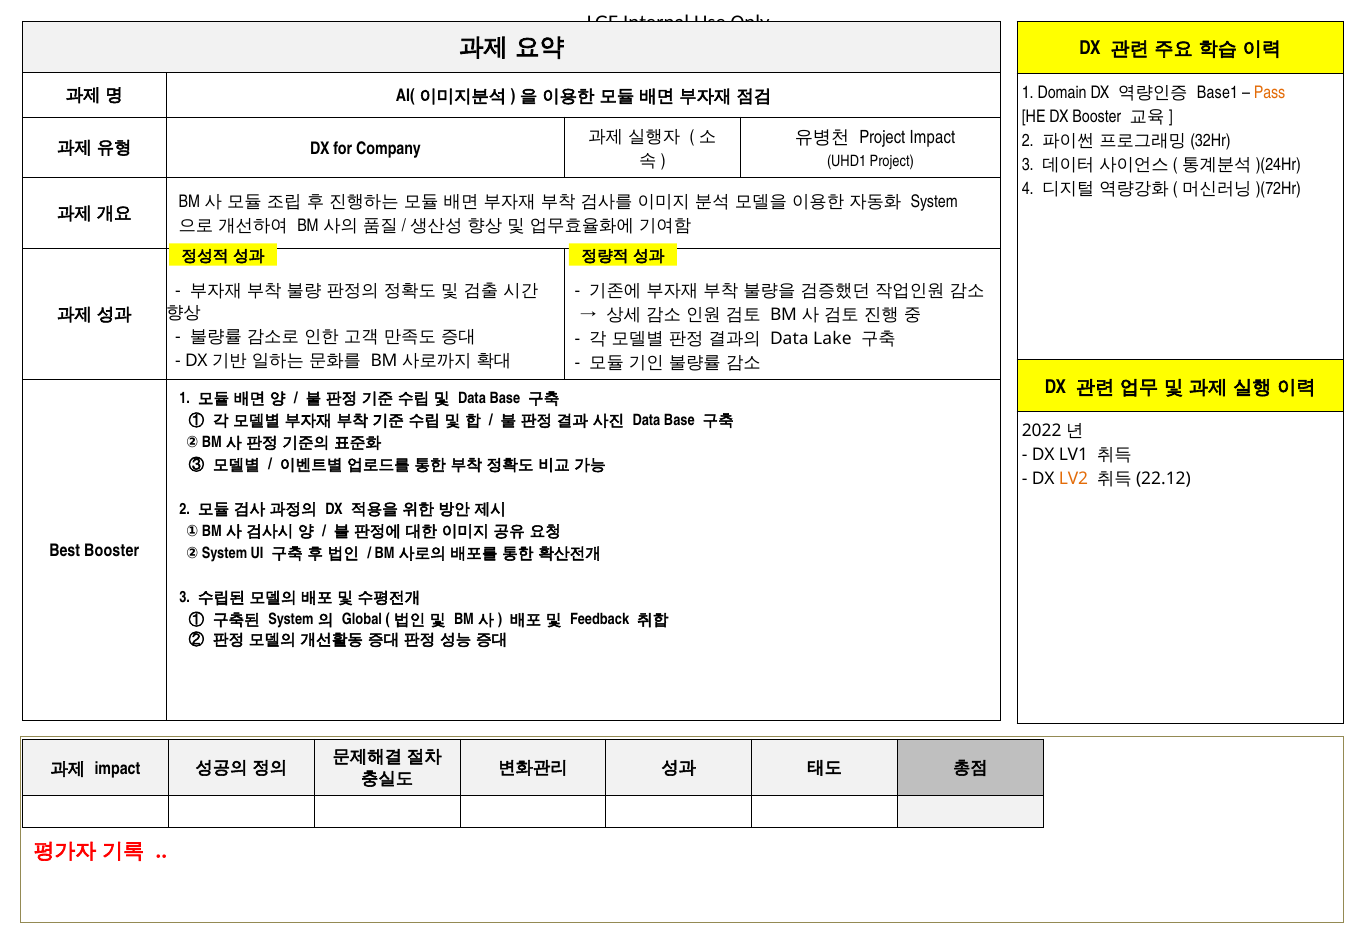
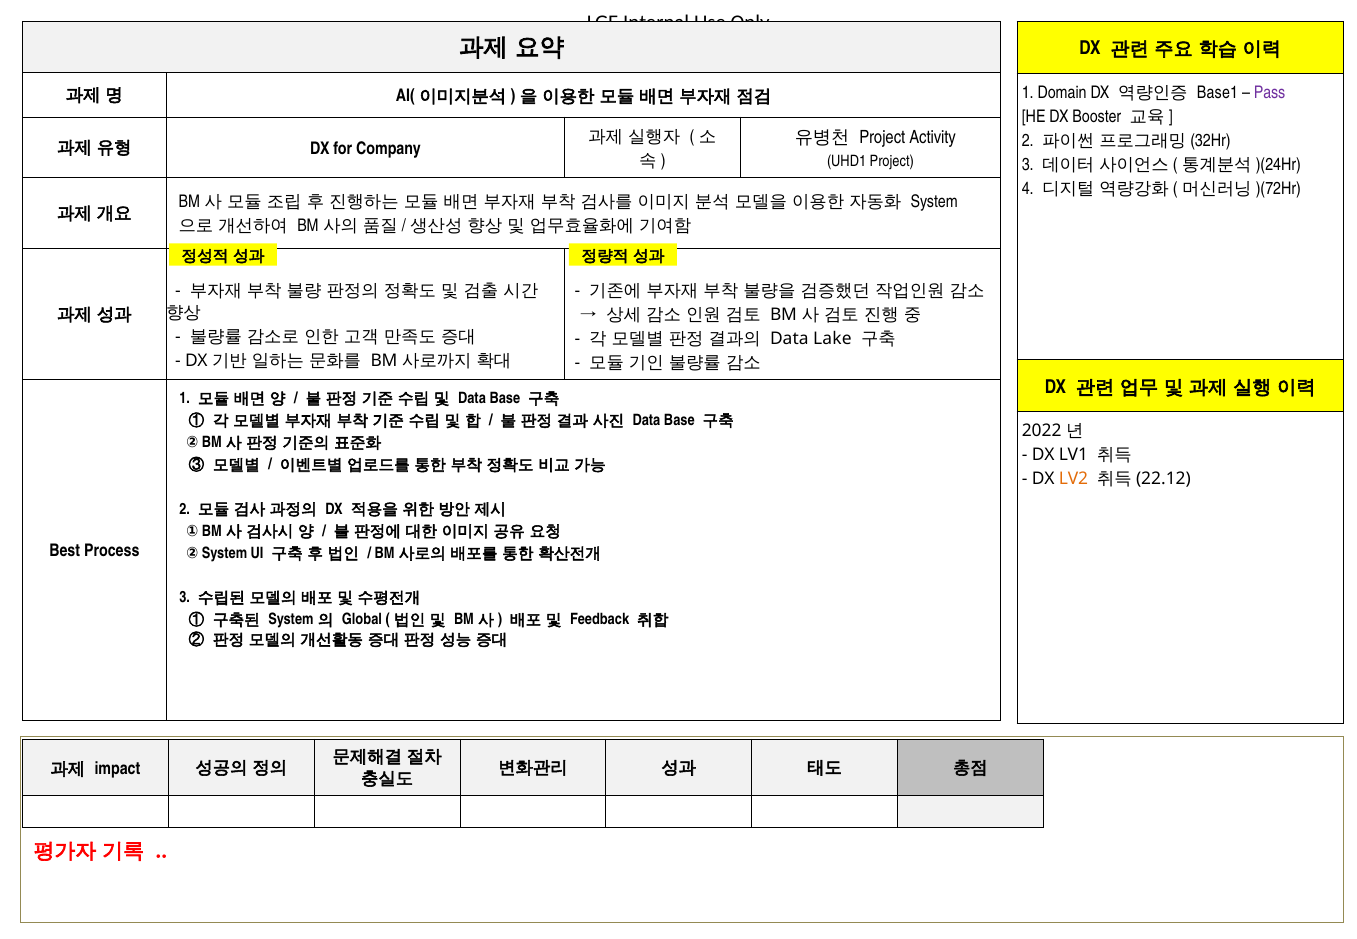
Pass colour: orange -> purple (1270, 93)
Project Impact: Impact -> Activity (933, 138)
Best Booster: Booster -> Process (112, 551)
